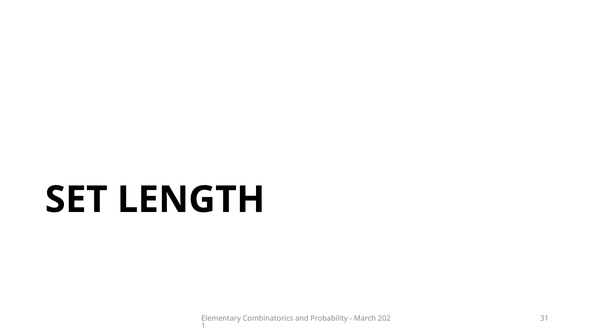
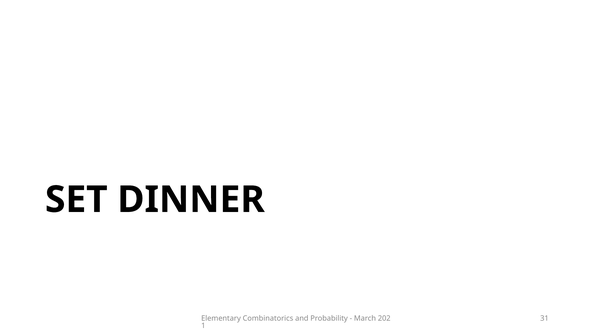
LENGTH: LENGTH -> DINNER (191, 200)
